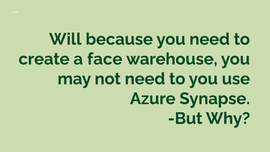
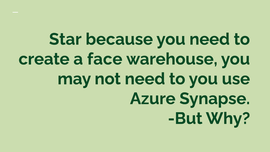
Will: Will -> Star (65, 39)
